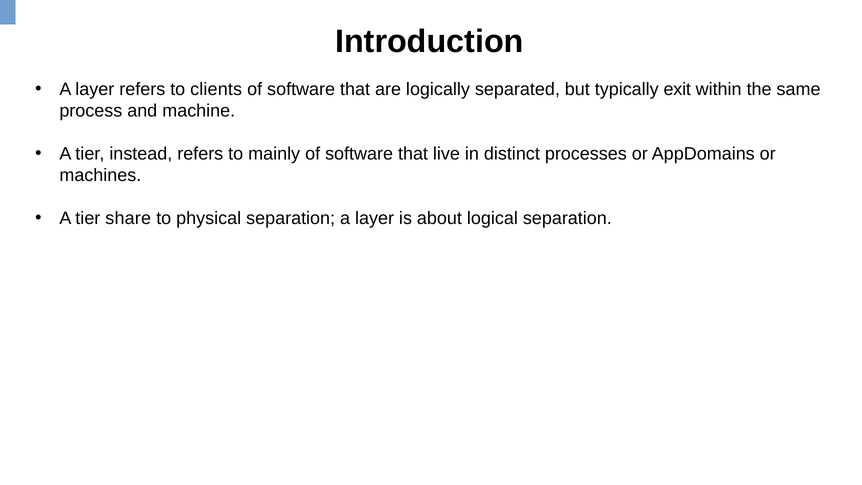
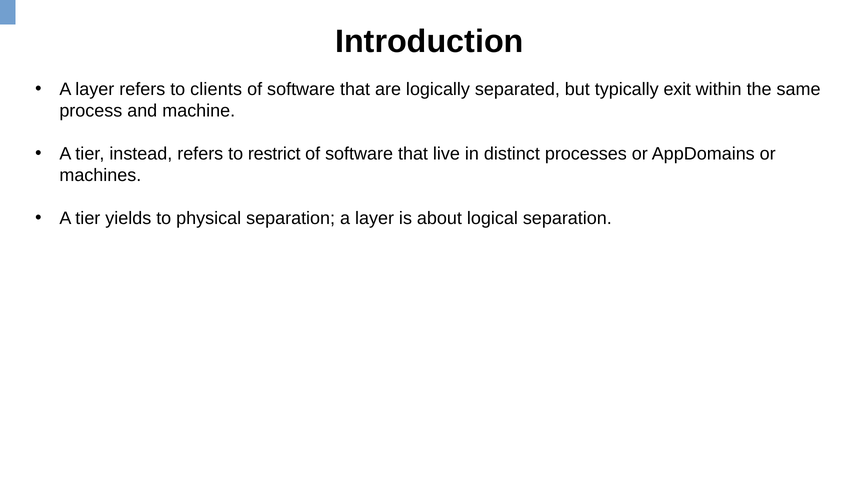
mainly: mainly -> restrict (274, 154)
share: share -> yields (128, 218)
